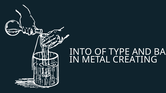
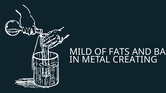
INTO: INTO -> MILD (81, 52)
TYPE: TYPE -> FATS (119, 52)
